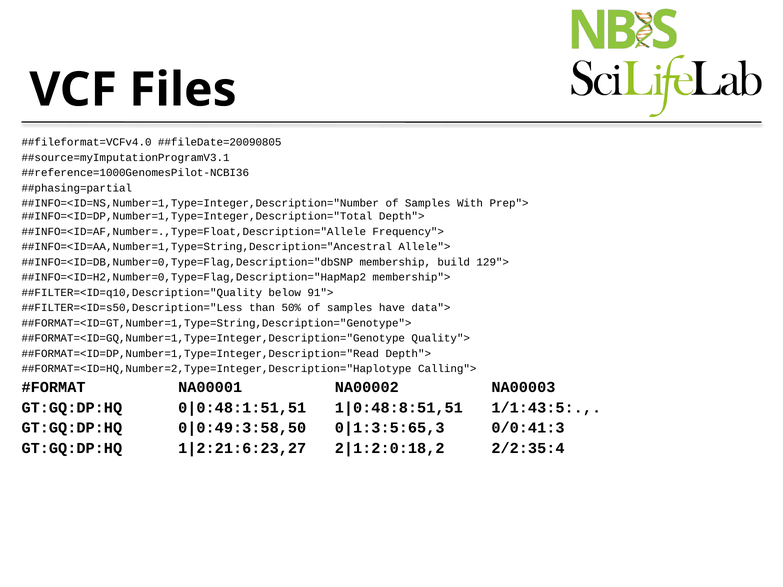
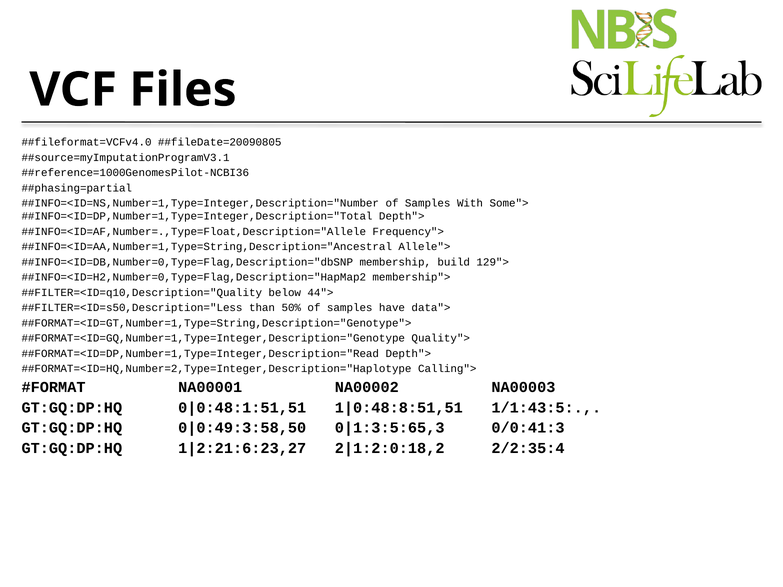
Prep">: Prep"> -> Some"> (509, 203)
91">: 91"> -> 44"> (320, 293)
